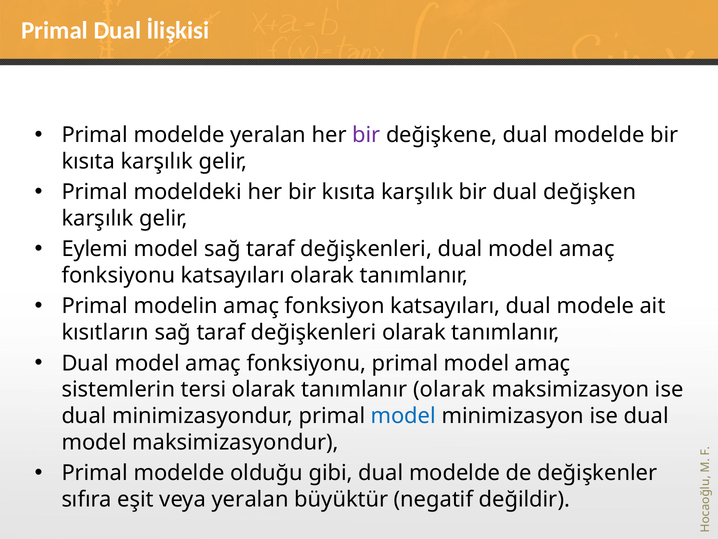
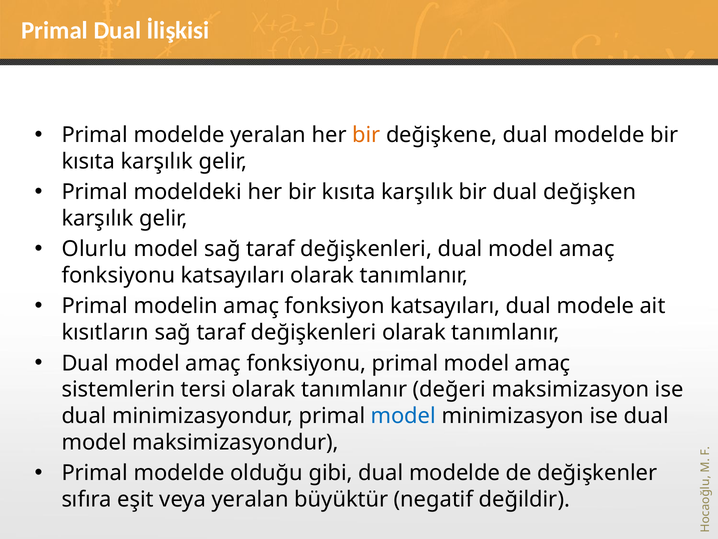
bir colour: purple -> orange (366, 135)
Eylemi: Eylemi -> Olurlu (95, 249)
tanımlanır olarak: olarak -> değeri (449, 389)
